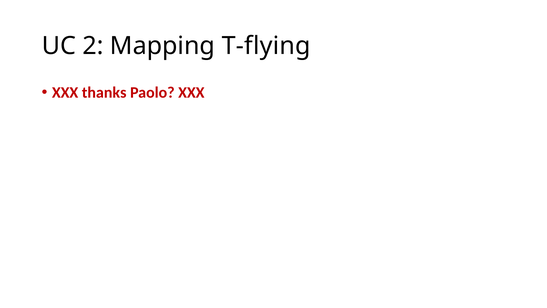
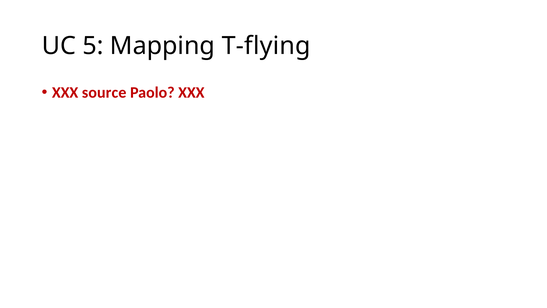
2: 2 -> 5 (93, 46)
thanks: thanks -> source (104, 92)
